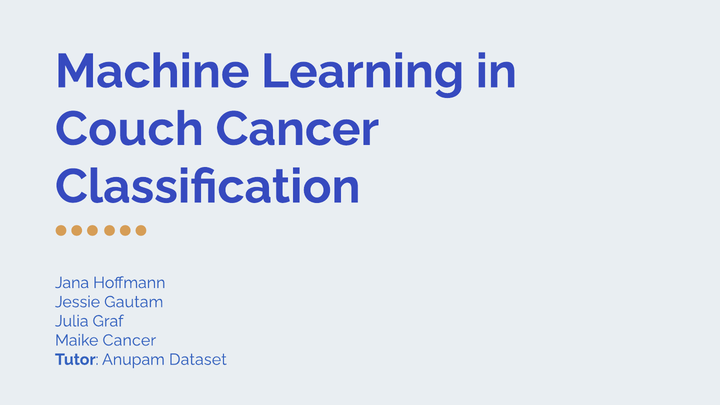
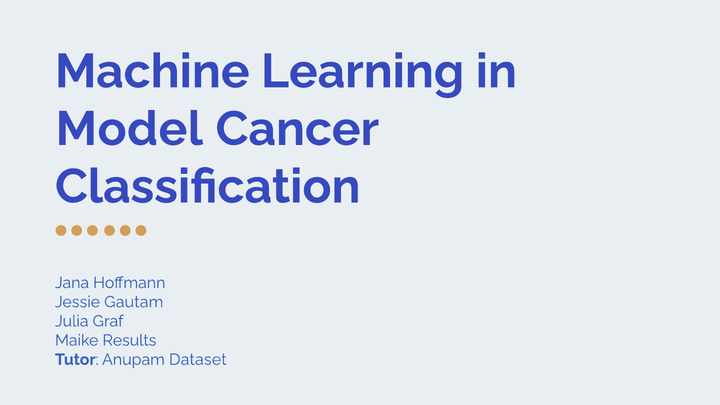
Couch: Couch -> Model (129, 129)
Maike Cancer: Cancer -> Results (129, 340)
